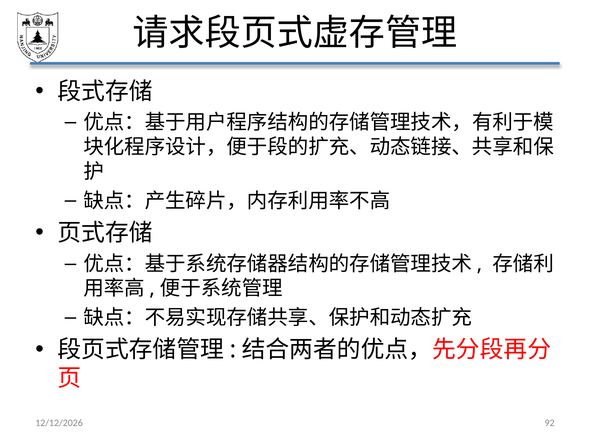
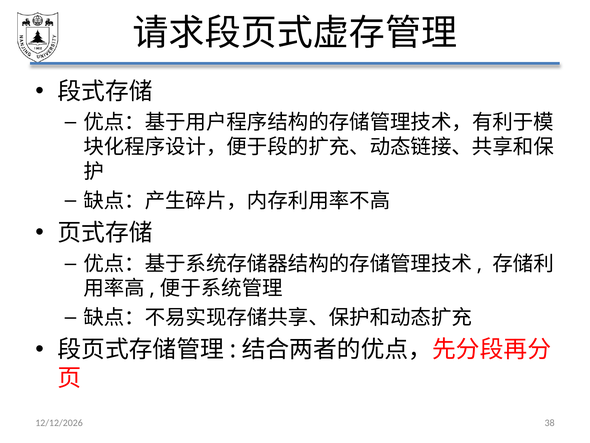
92: 92 -> 38 (550, 422)
